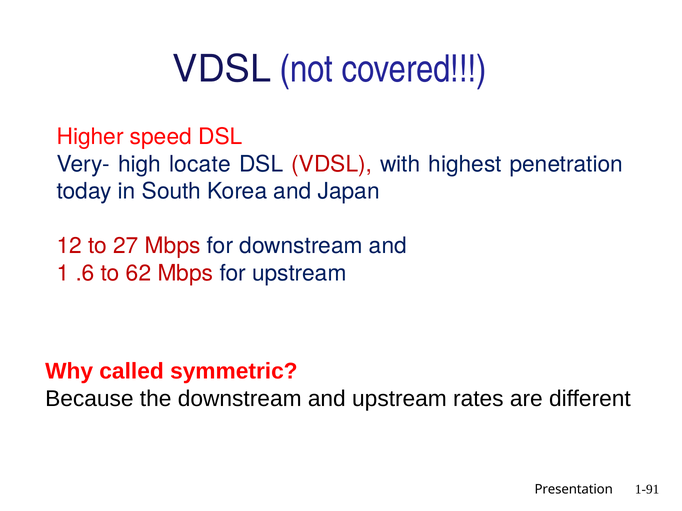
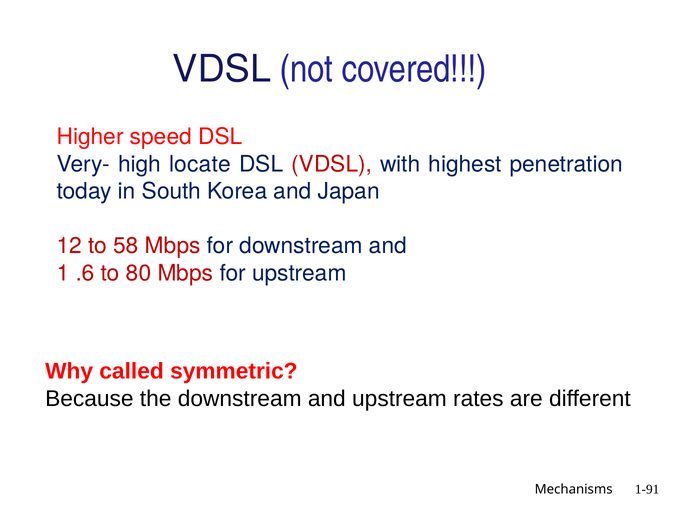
27: 27 -> 58 (126, 246)
62: 62 -> 80 (139, 273)
Presentation: Presentation -> Mechanisms (574, 490)
